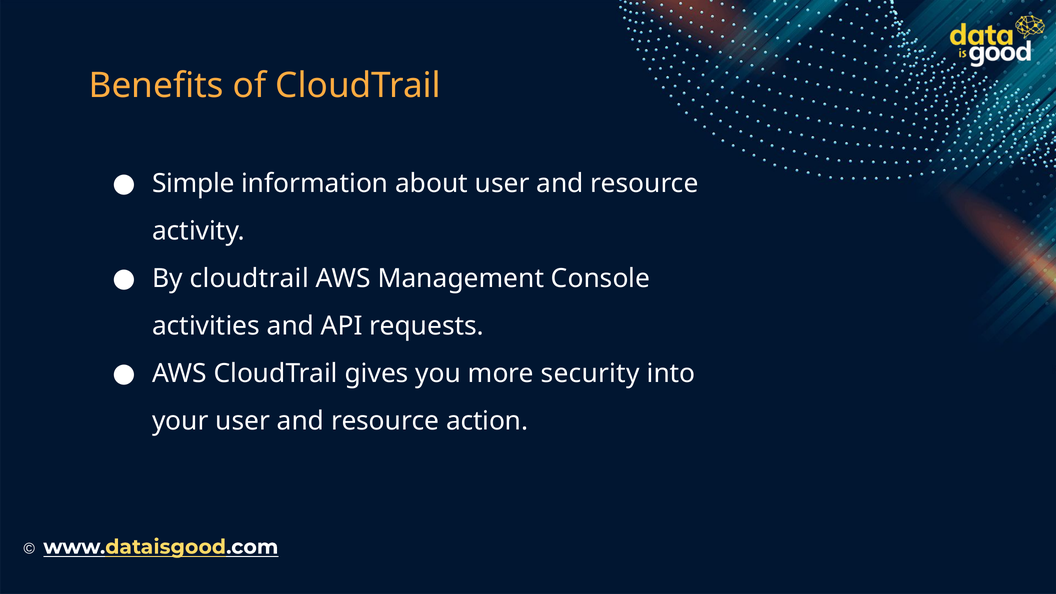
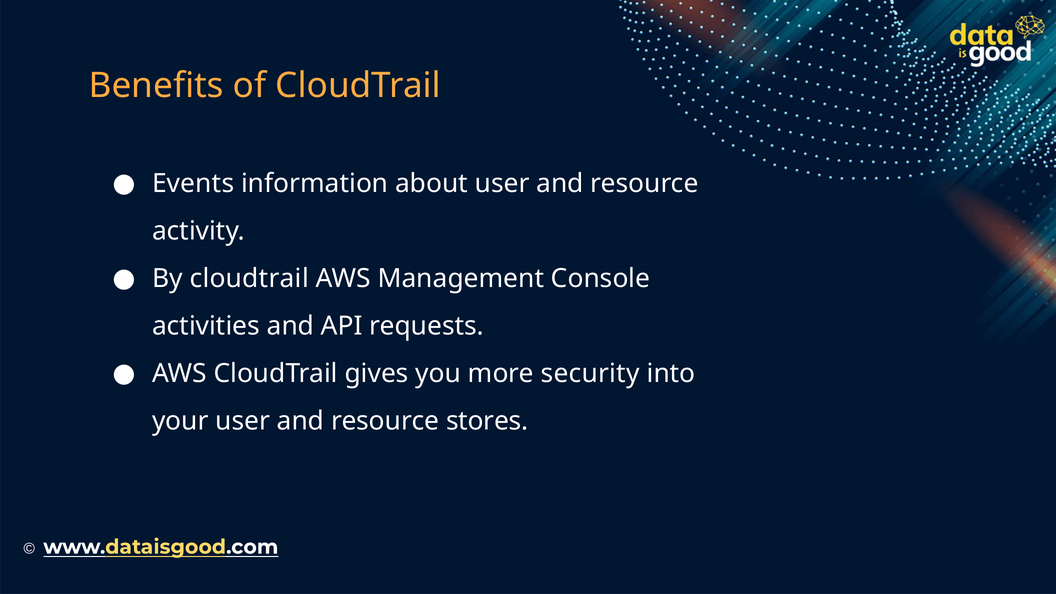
Simple: Simple -> Events (193, 183)
action: action -> stores (487, 421)
